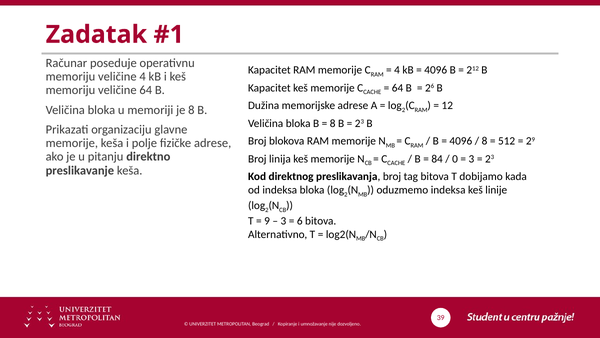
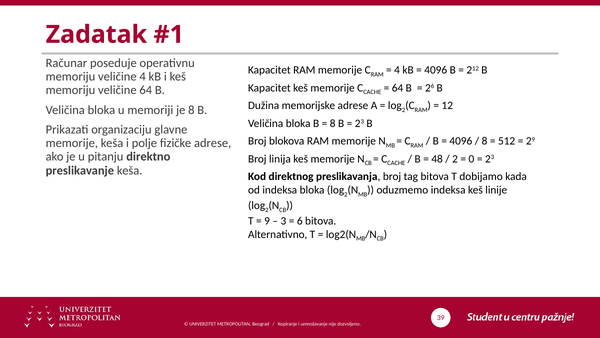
84: 84 -> 48 (437, 159)
0: 0 -> 2 (455, 159)
3: 3 -> 0 (471, 159)
